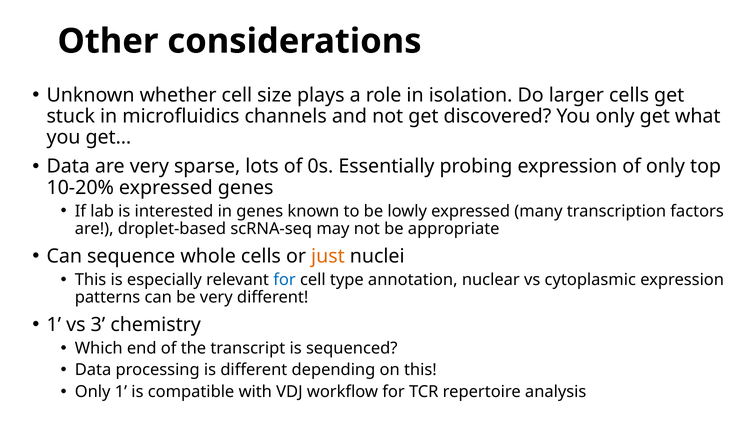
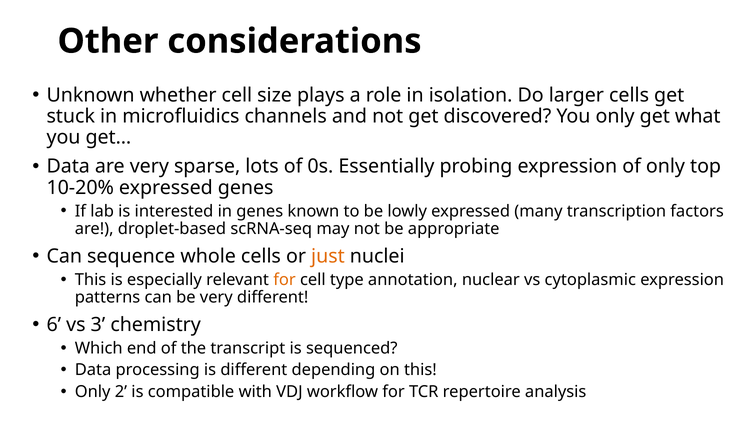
for colour: blue -> orange (284, 280)
1: 1 -> 6 (54, 325)
Only 1: 1 -> 2 (121, 392)
